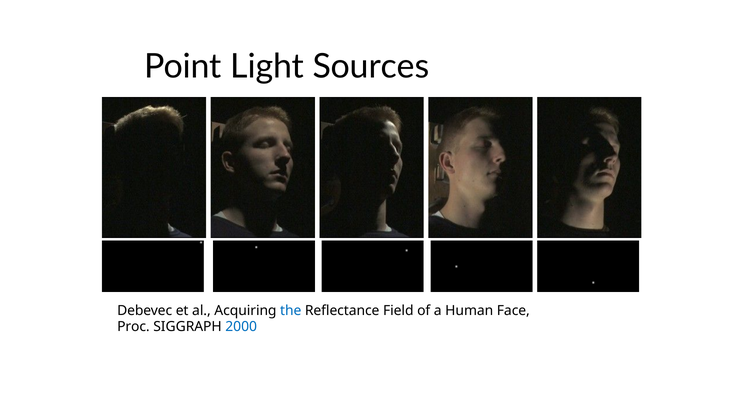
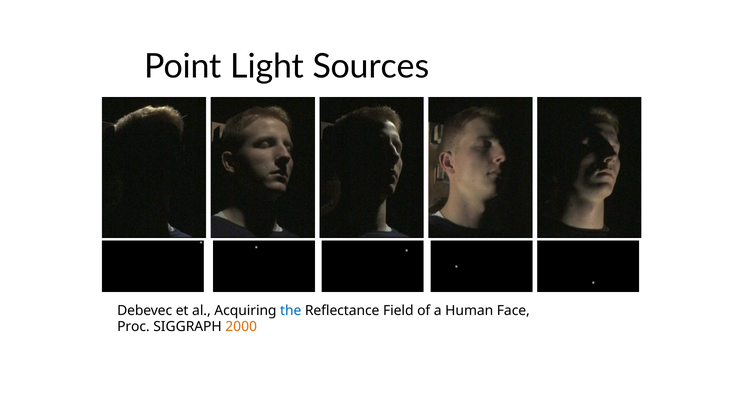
2000 colour: blue -> orange (241, 327)
